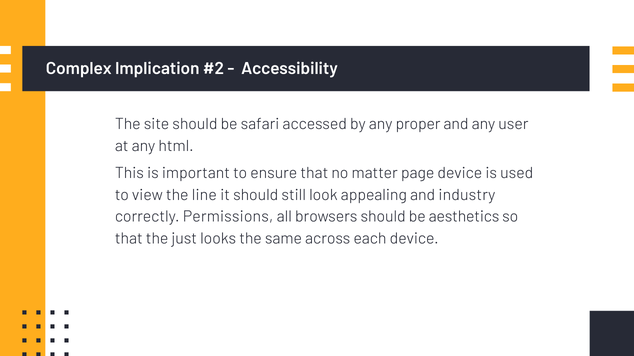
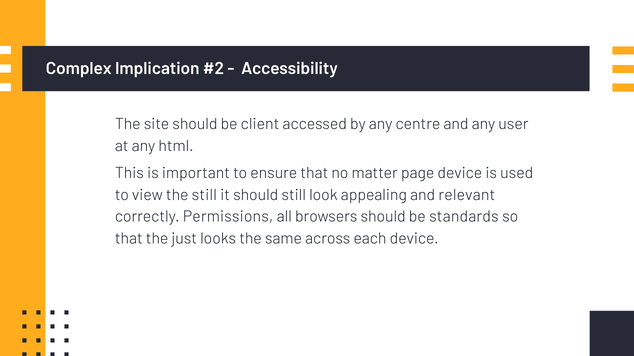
safari: safari -> client (260, 124)
proper: proper -> centre (418, 124)
the line: line -> still (204, 195)
industry: industry -> relevant (467, 195)
aesthetics: aesthetics -> standards (464, 217)
